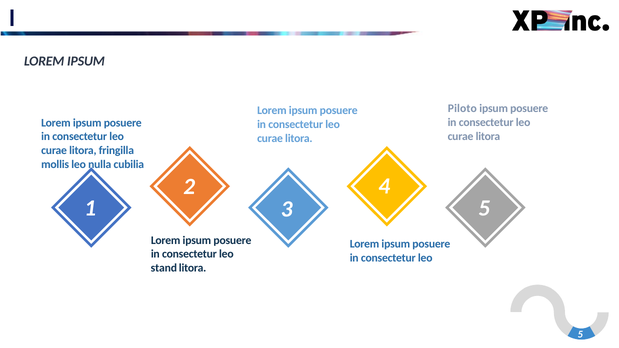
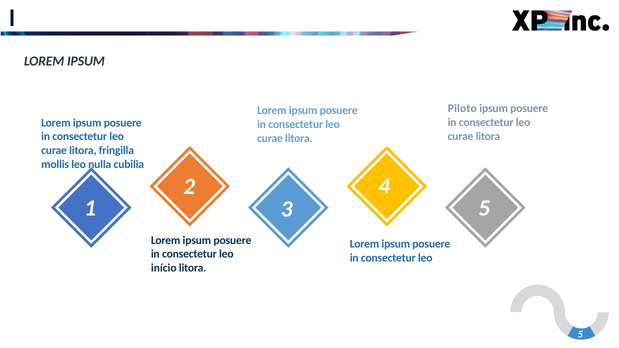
stand: stand -> início (164, 268)
